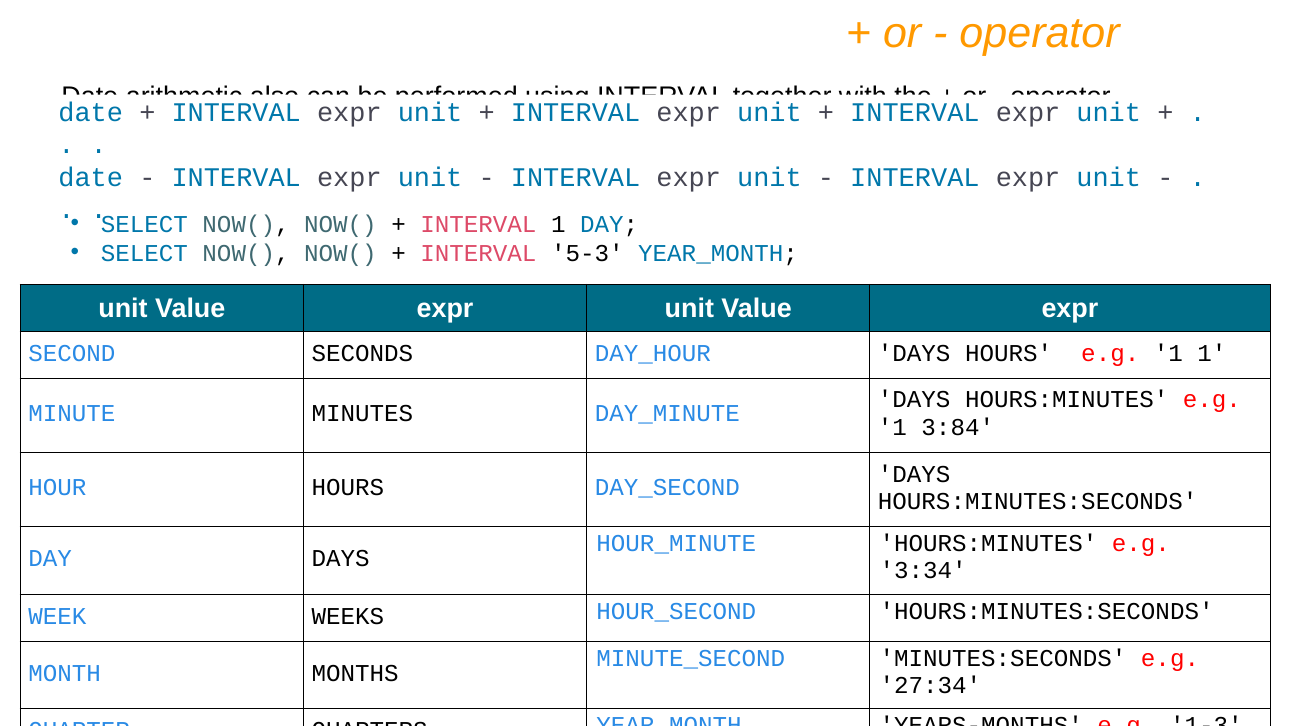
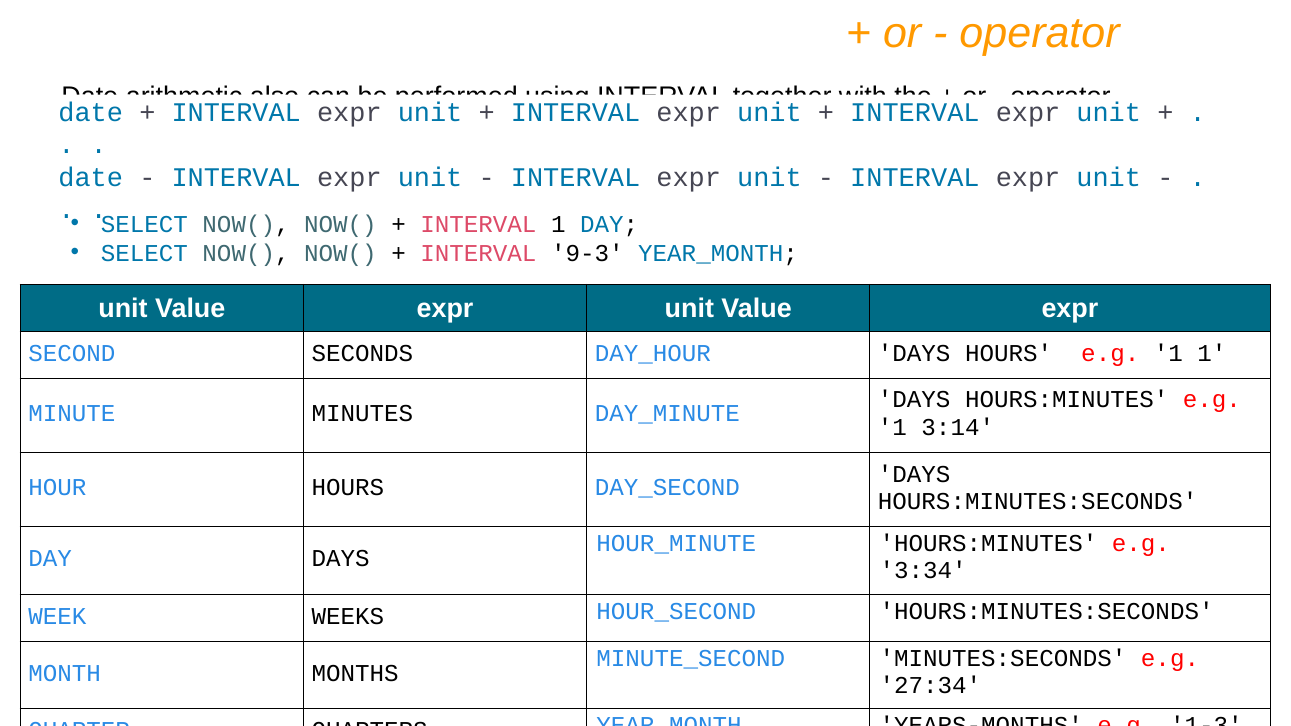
5-3: 5-3 -> 9-3 (587, 253)
3:84: 3:84 -> 3:14 (958, 427)
